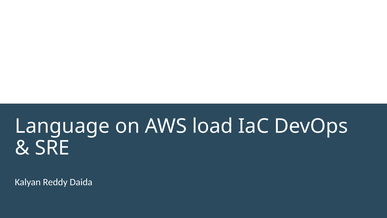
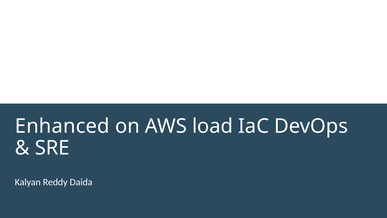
Language: Language -> Enhanced (62, 126)
